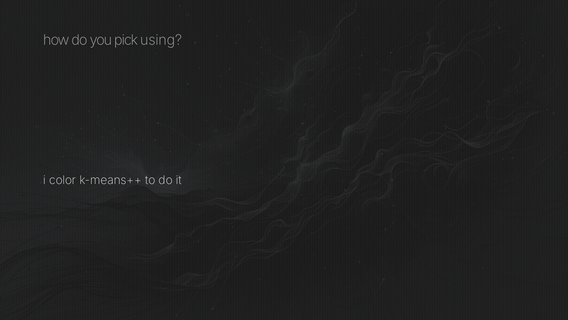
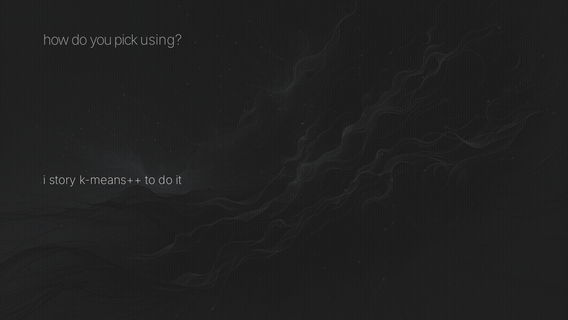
color: color -> story (63, 180)
